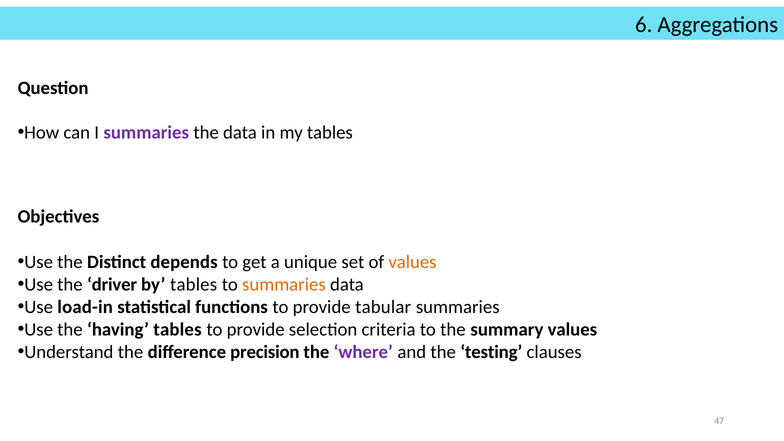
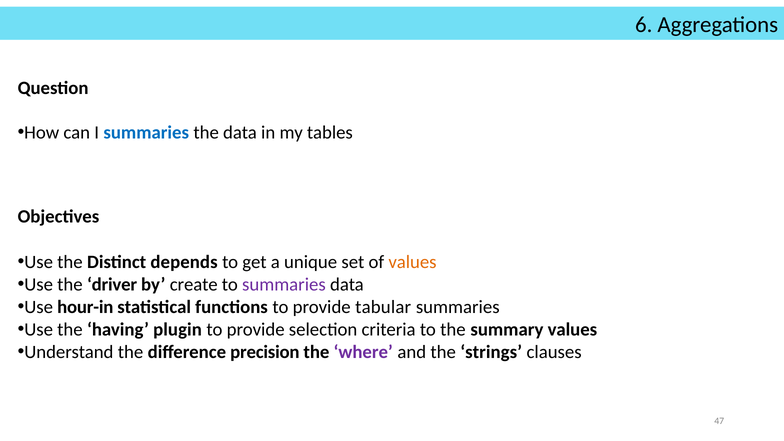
summaries colour: purple -> blue (146, 132)
by tables: tables -> create (194, 284)
summaries colour: orange -> purple (284, 284)
load-in: load-in -> hour-in (85, 307)
having tables: tables -> plugin (178, 329)
testing: testing -> strings (491, 352)
